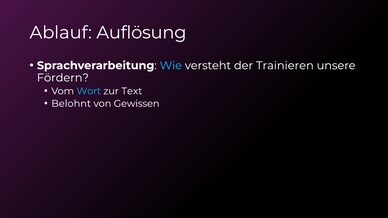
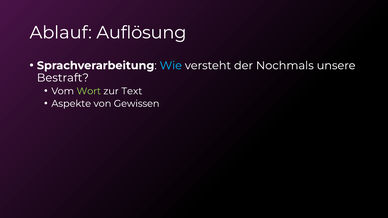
Trainieren: Trainieren -> Nochmals (285, 66)
Fördern: Fördern -> Bestraft (63, 78)
Wort colour: light blue -> light green (89, 91)
Belohnt: Belohnt -> Aspekte (71, 104)
